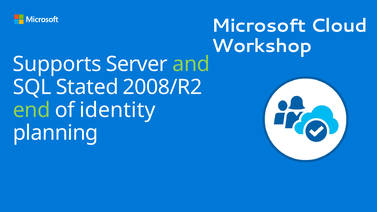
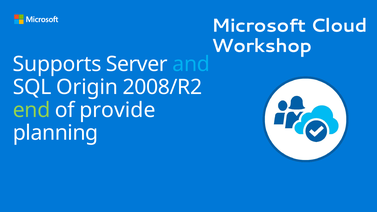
and colour: light green -> light blue (191, 64)
Stated: Stated -> Origin (87, 87)
identity: identity -> provide (117, 110)
